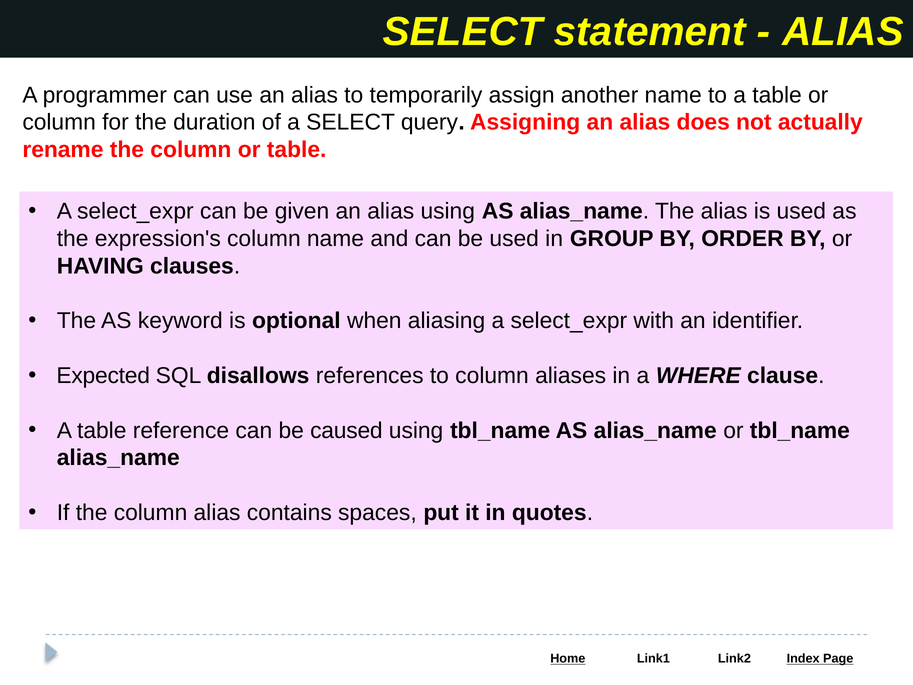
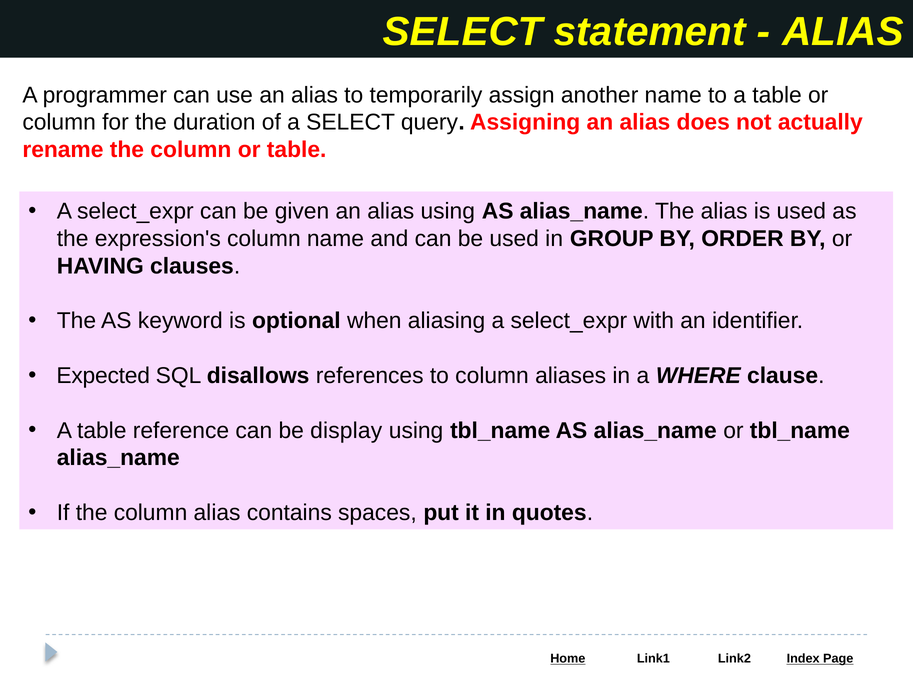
caused: caused -> display (346, 430)
